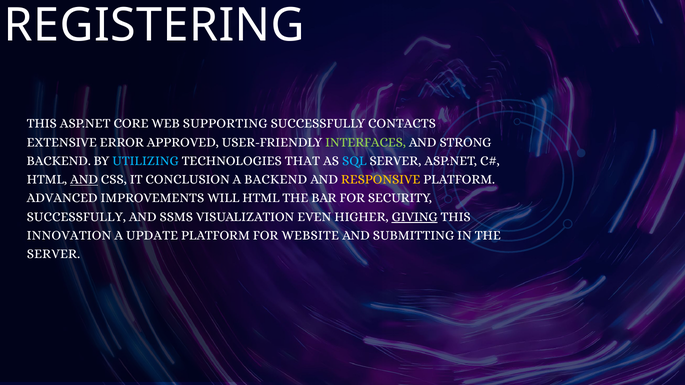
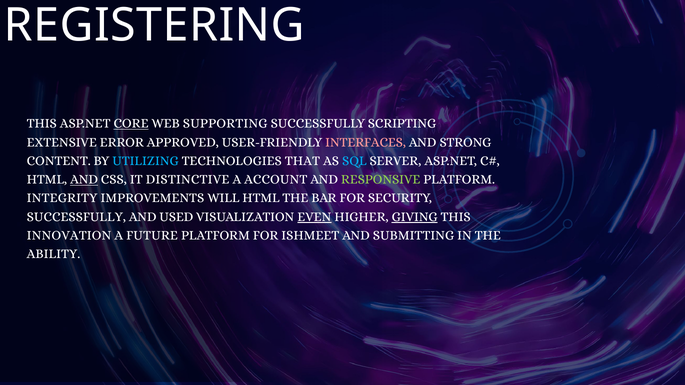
CORE underline: none -> present (131, 124)
CONTACTS: CONTACTS -> SCRIPTING (402, 124)
INTERFACES colour: light green -> pink (366, 142)
BACKEND: BACKEND -> CONTENT (59, 161)
CONCLUSION: CONCLUSION -> DISTINCTIVE (188, 180)
A BACKEND: BACKEND -> ACCOUNT (276, 180)
RESPONSIVE colour: yellow -> light green (381, 180)
ADVANCED: ADVANCED -> INTEGRITY (62, 198)
SSMS: SSMS -> USED (176, 217)
EVEN underline: none -> present (314, 217)
UPDATE: UPDATE -> FUTURE (152, 236)
WEBSITE: WEBSITE -> ISHMEET (310, 236)
SERVER: SERVER -> ABILITY (54, 254)
